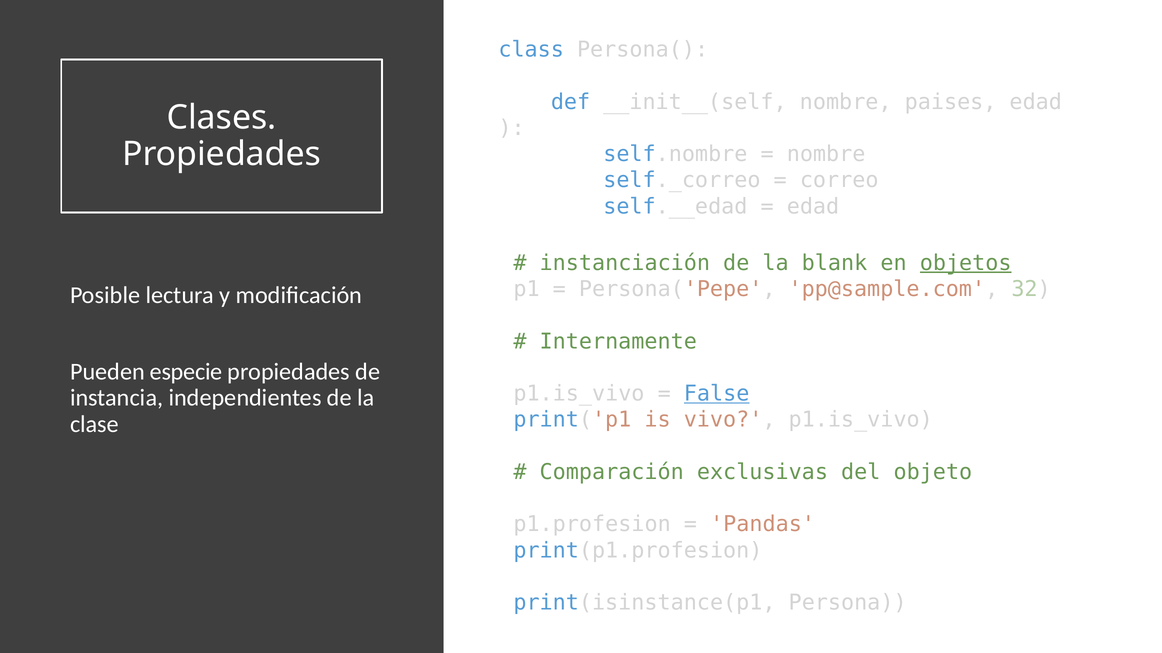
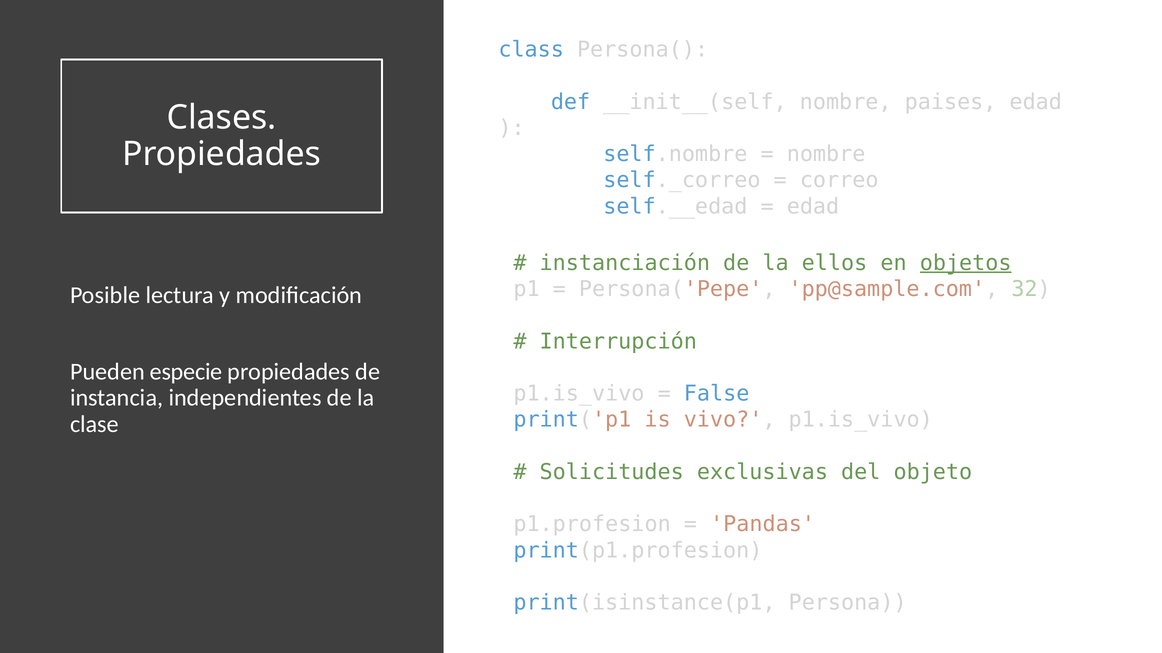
blank: blank -> ellos (835, 263)
Internamente: Internamente -> Interrupción (618, 342)
False underline: present -> none (717, 394)
Comparación: Comparación -> Solicitudes (612, 472)
